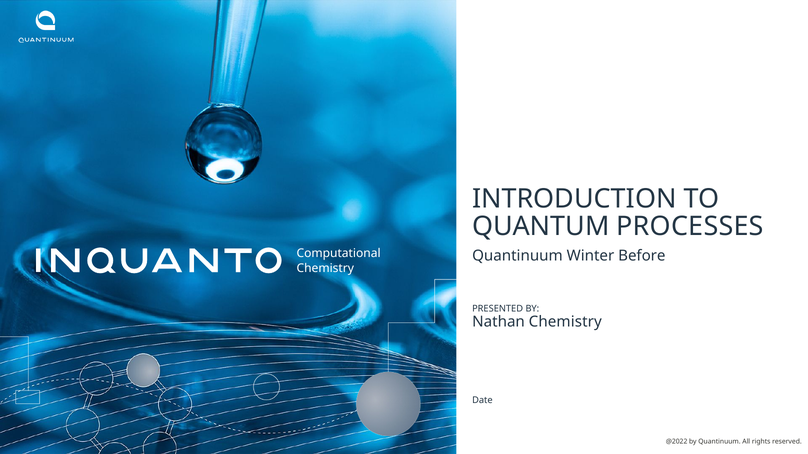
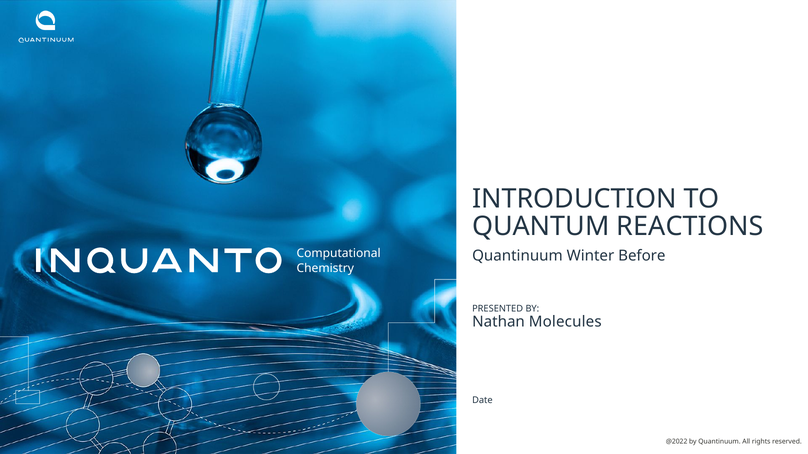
PROCESSES: PROCESSES -> REACTIONS (690, 227)
Nathan Chemistry: Chemistry -> Molecules (565, 322)
